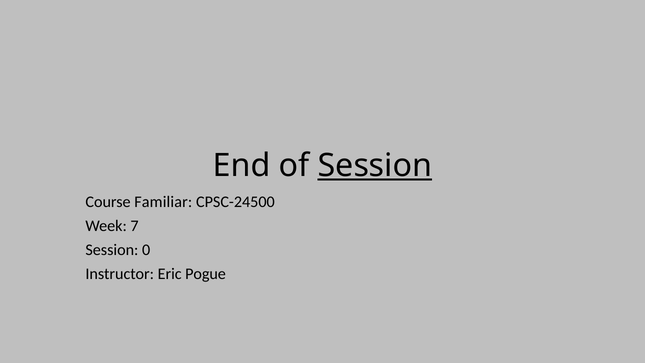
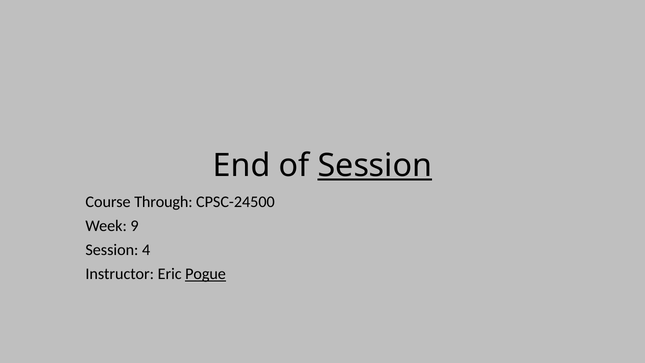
Familiar: Familiar -> Through (163, 202)
7: 7 -> 9 (135, 226)
0: 0 -> 4 (146, 250)
Pogue underline: none -> present (206, 274)
